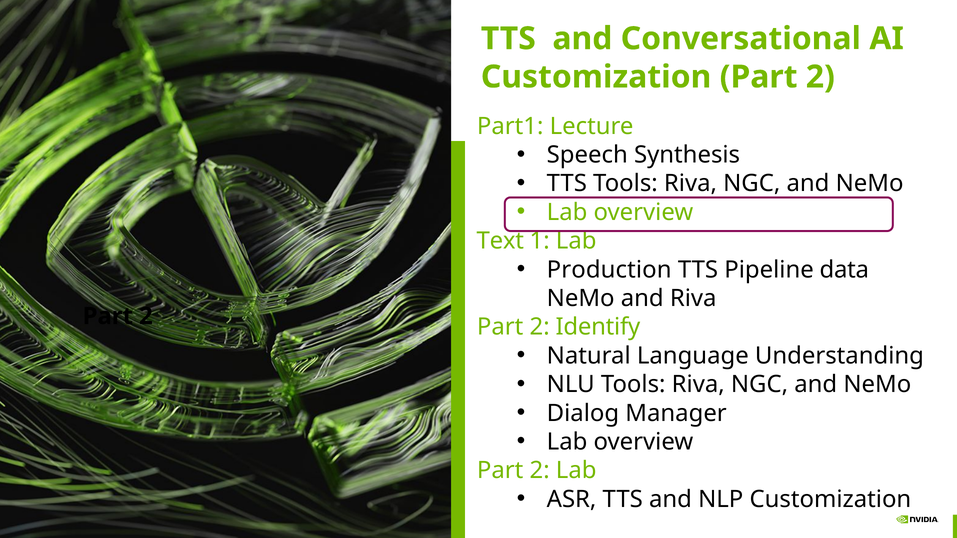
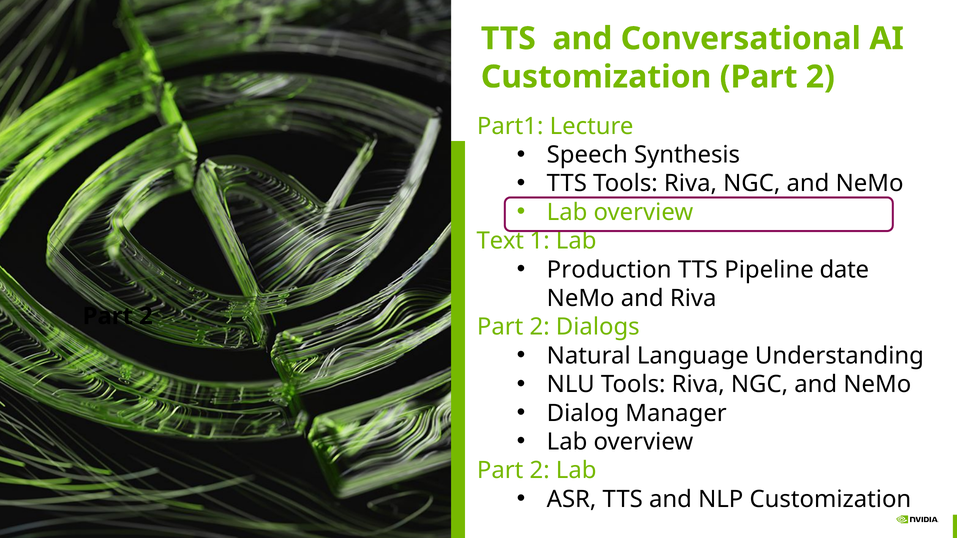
data: data -> date (844, 270)
Identify: Identify -> Dialogs (598, 327)
